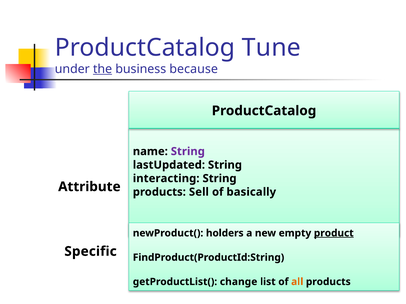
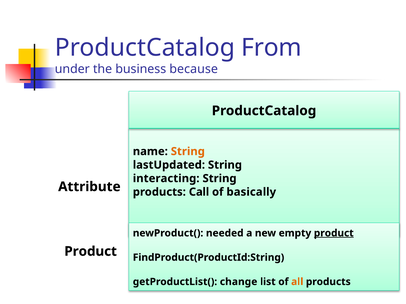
Tune: Tune -> From (272, 48)
the underline: present -> none (103, 69)
String colour: purple -> orange (188, 152)
Sell: Sell -> Call (199, 192)
holders: holders -> needed (225, 233)
Specific: Specific -> Product (91, 252)
